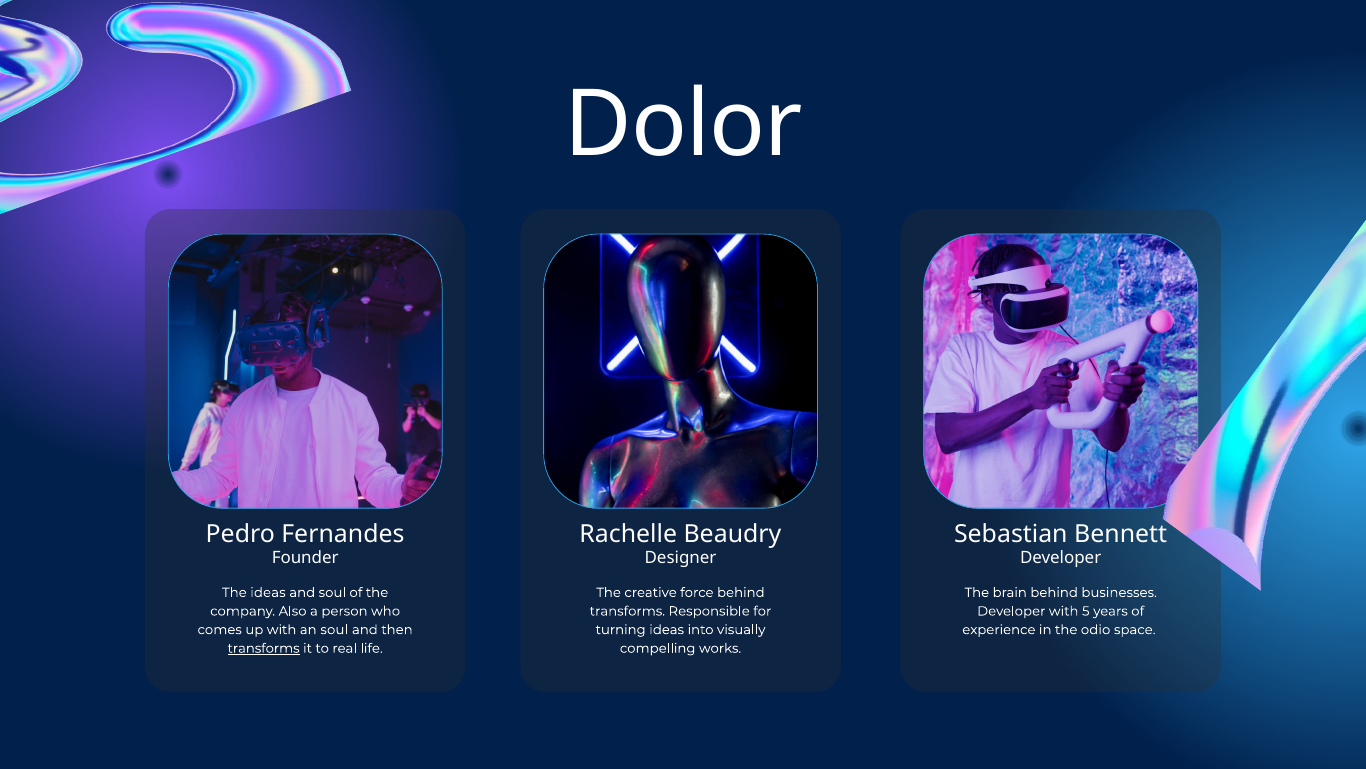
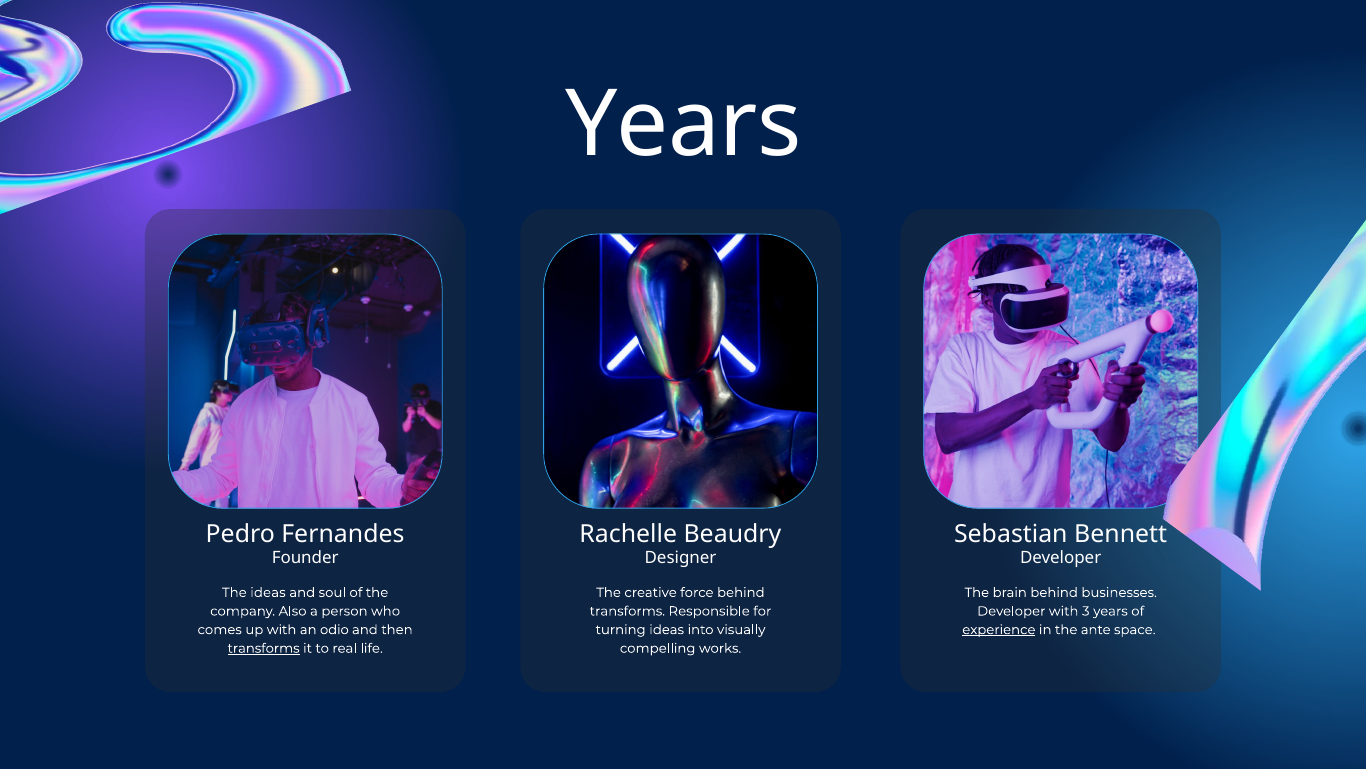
Dolor: Dolor -> Years (683, 125)
5: 5 -> 3 (1086, 611)
an soul: soul -> odio (334, 629)
experience underline: none -> present (999, 629)
odio: odio -> ante (1096, 629)
